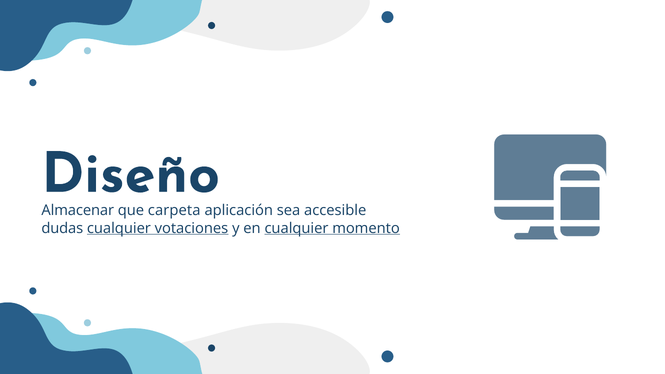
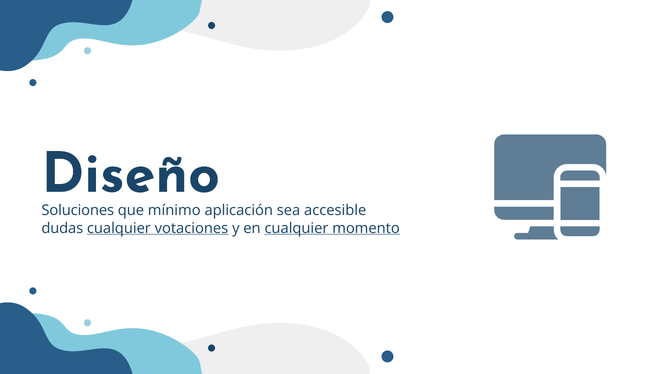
Almacenar: Almacenar -> Soluciones (78, 211)
carpeta: carpeta -> mínimo (174, 211)
